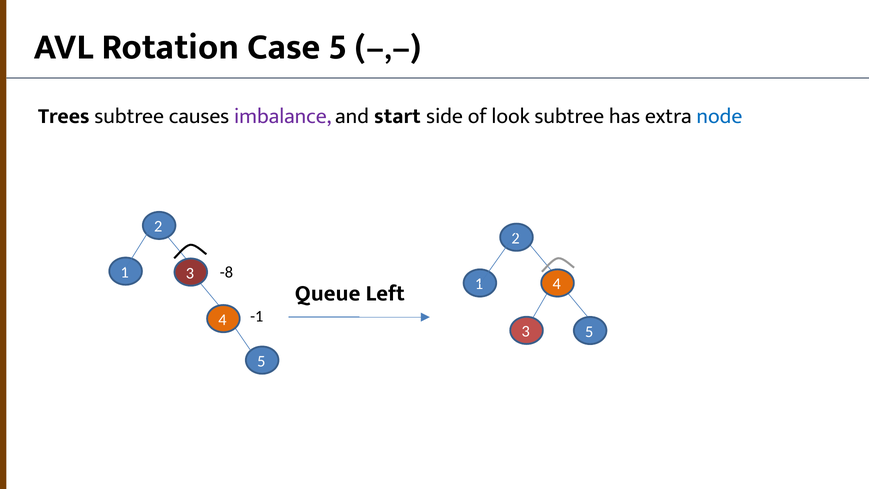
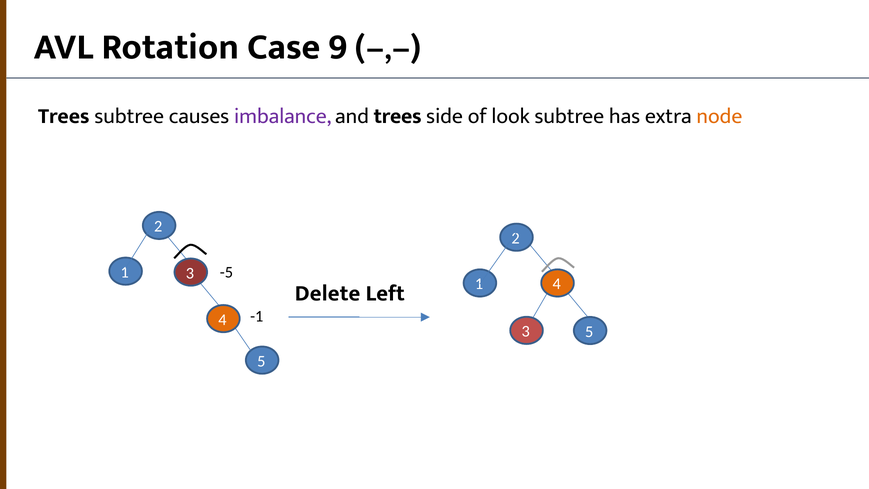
Case 5: 5 -> 9 (338, 47)
and start: start -> trees (398, 116)
node colour: blue -> orange (719, 116)
-8: -8 -> -5 (226, 272)
Queue: Queue -> Delete (328, 293)
